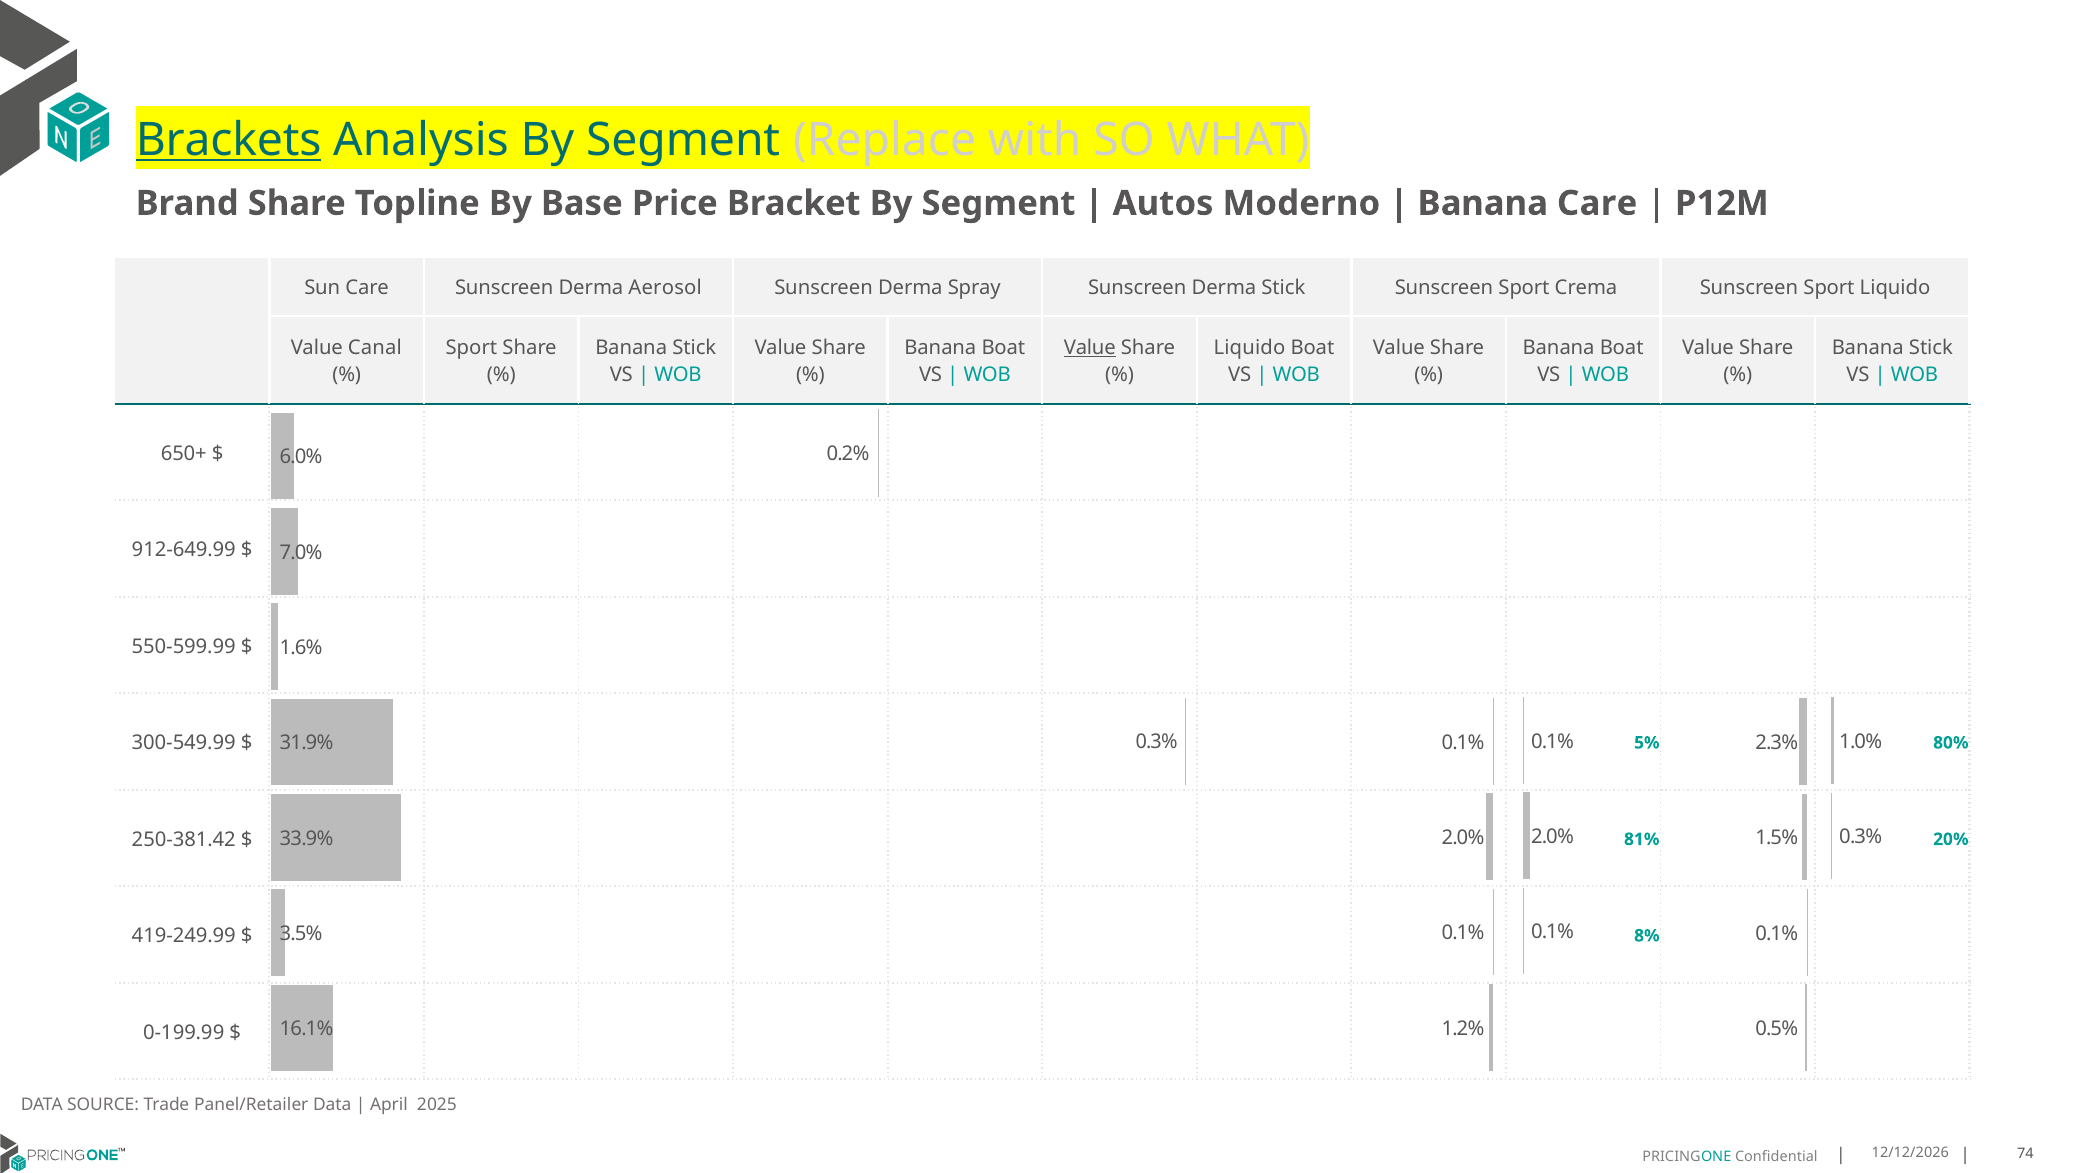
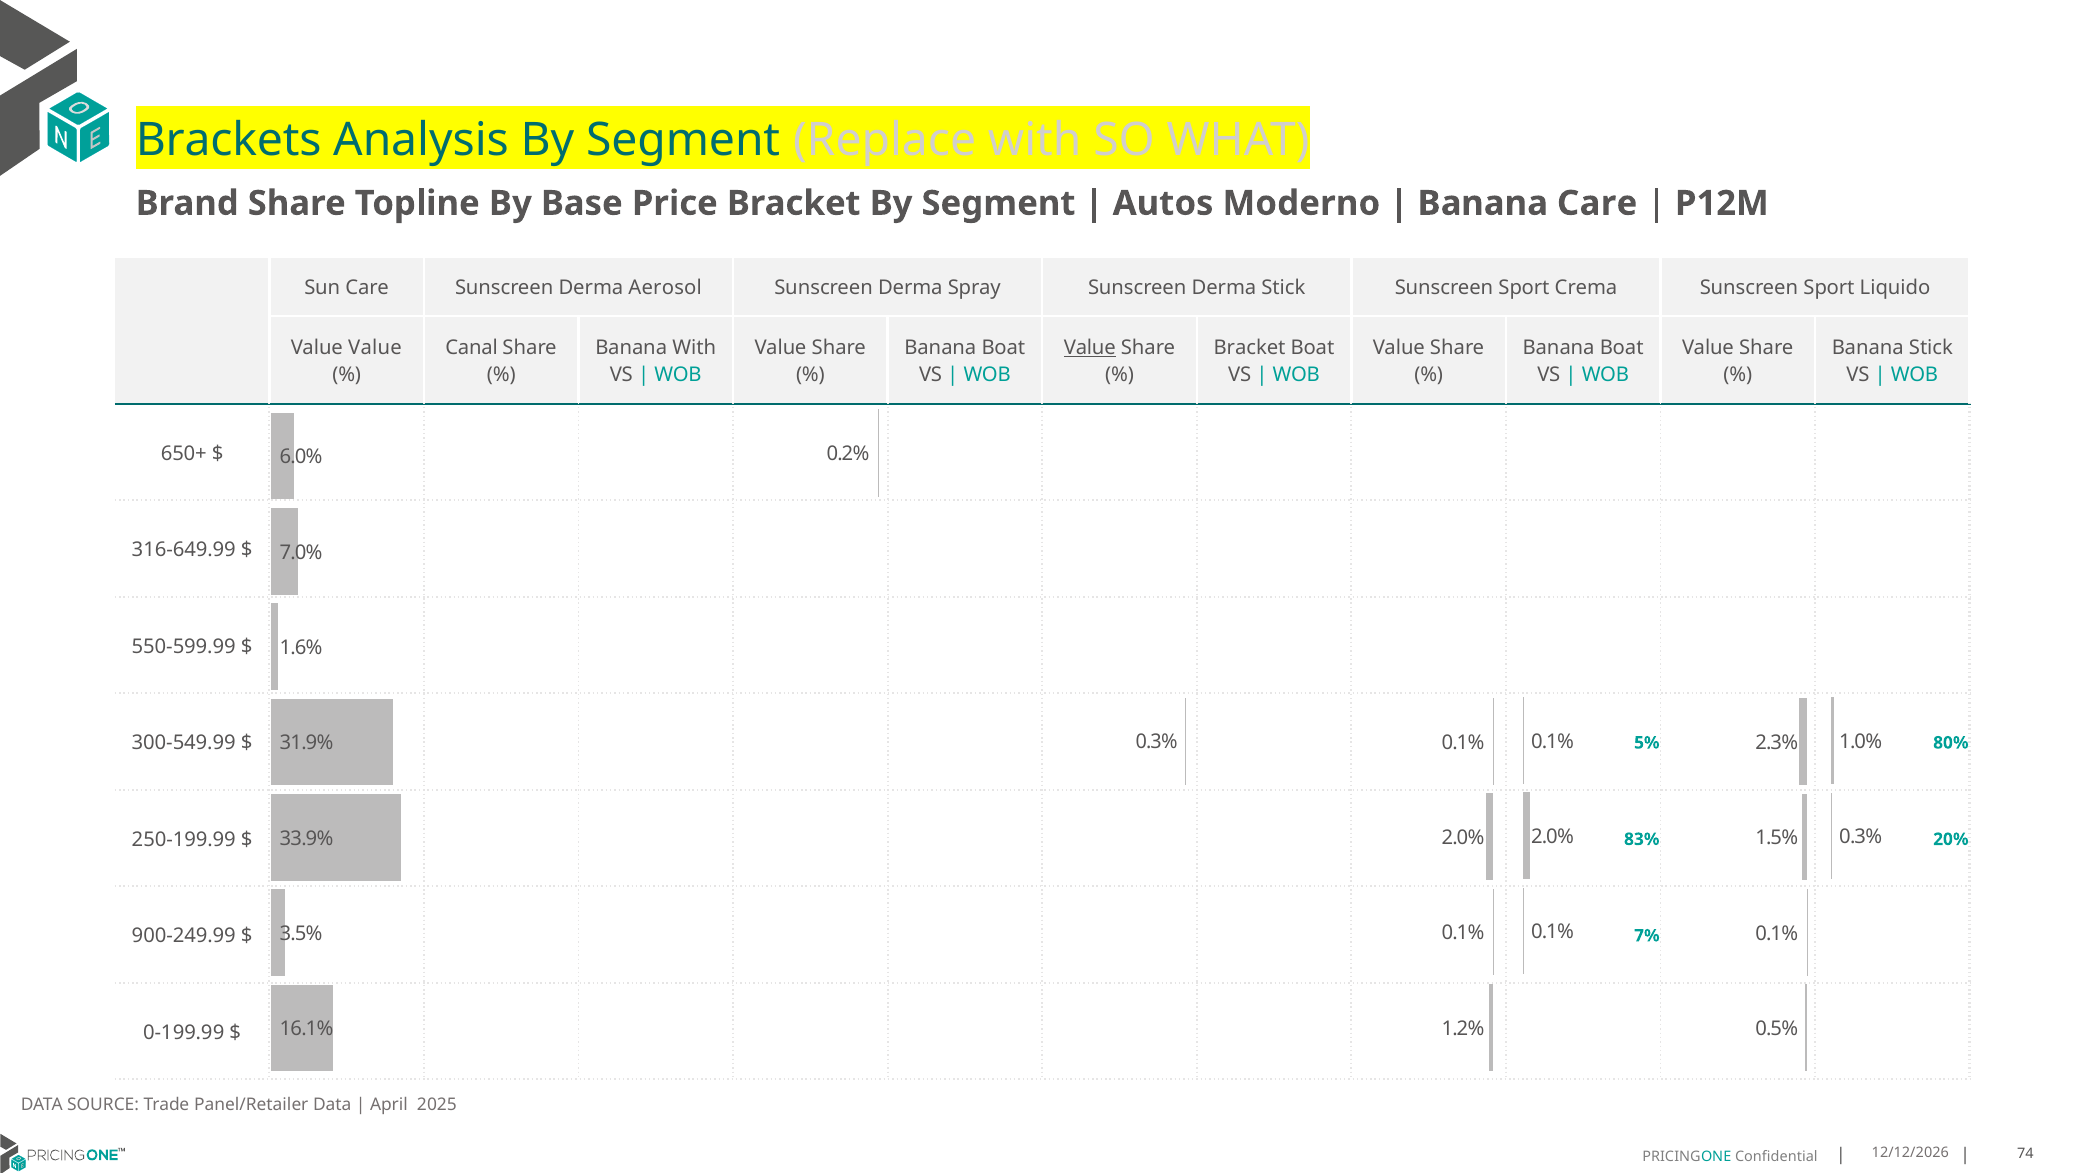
Brackets underline: present -> none (229, 140)
Value Canal: Canal -> Value (375, 347)
Sport: Sport -> Canal (472, 347)
Stick: Stick -> With (694, 347)
Liquido: Liquido -> Bracket (1250, 347)
912-649.99: 912-649.99 -> 316-649.99 (184, 550)
250-381.42: 250-381.42 -> 250-199.99 (184, 839)
81%: 81% -> 83% (1642, 839)
419-249.99: 419-249.99 -> 900-249.99 (184, 936)
8%: 8% -> 7% (1647, 936)
